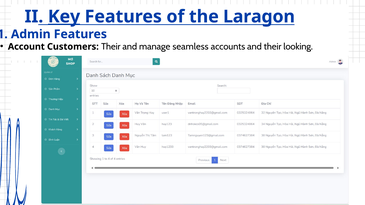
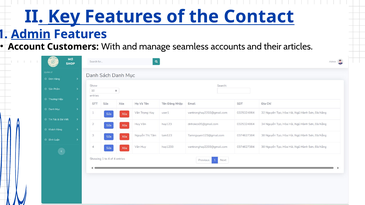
Laragon: Laragon -> Contact (259, 17)
Admin underline: none -> present (31, 34)
Customers Their: Their -> With (111, 47)
looking: looking -> articles (298, 47)
